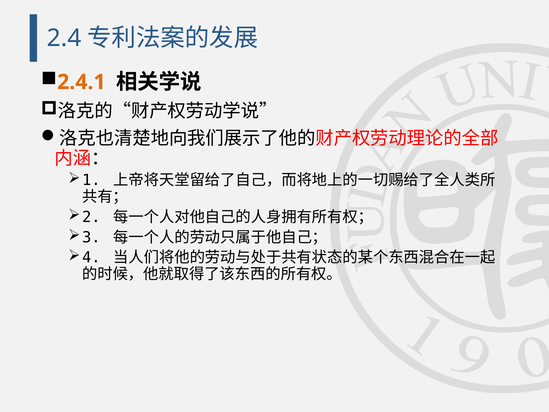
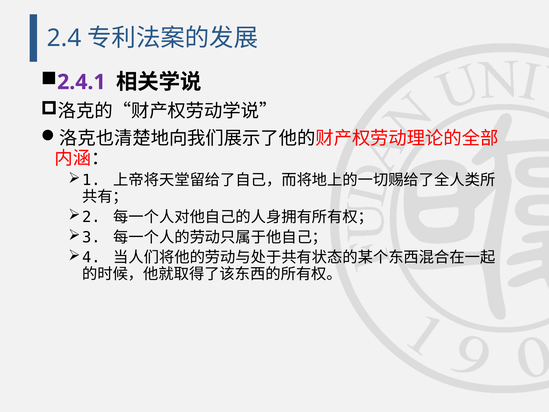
2.4.1 colour: orange -> purple (81, 82)
